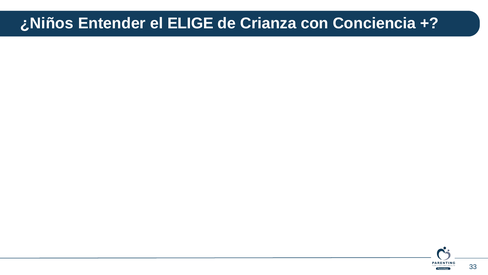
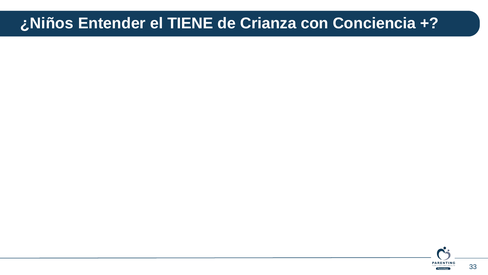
ELIGE: ELIGE -> TIENE (190, 23)
